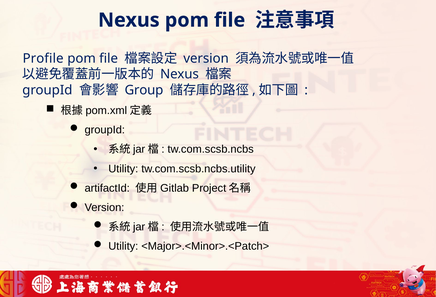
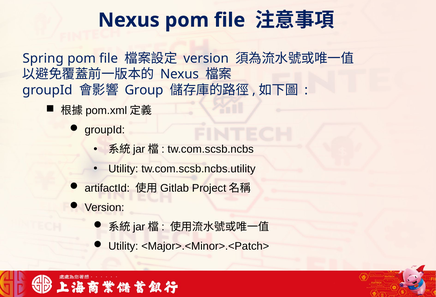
Profile: Profile -> Spring (43, 58)
